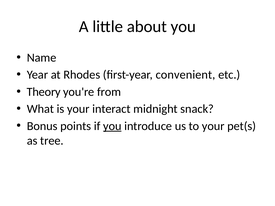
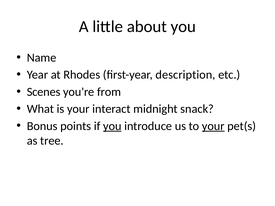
convenient: convenient -> description (186, 75)
Theory: Theory -> Scenes (44, 92)
your underline: none -> present (213, 126)
